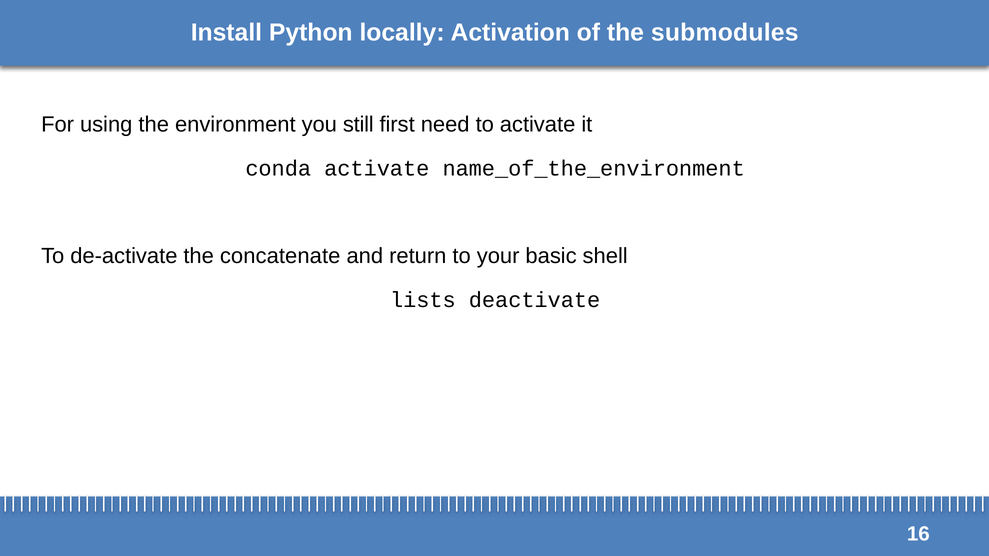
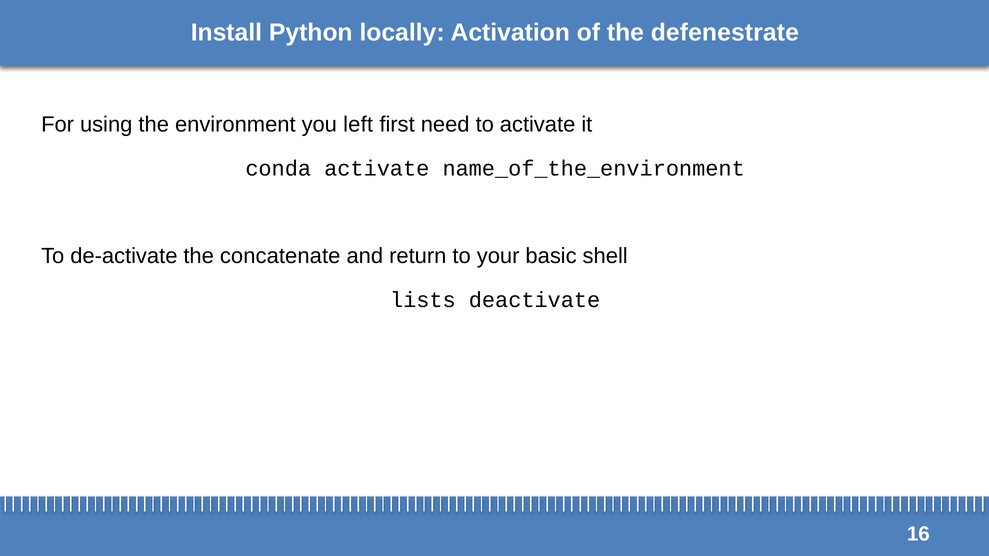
submodules: submodules -> defenestrate (725, 33)
still: still -> left (358, 125)
